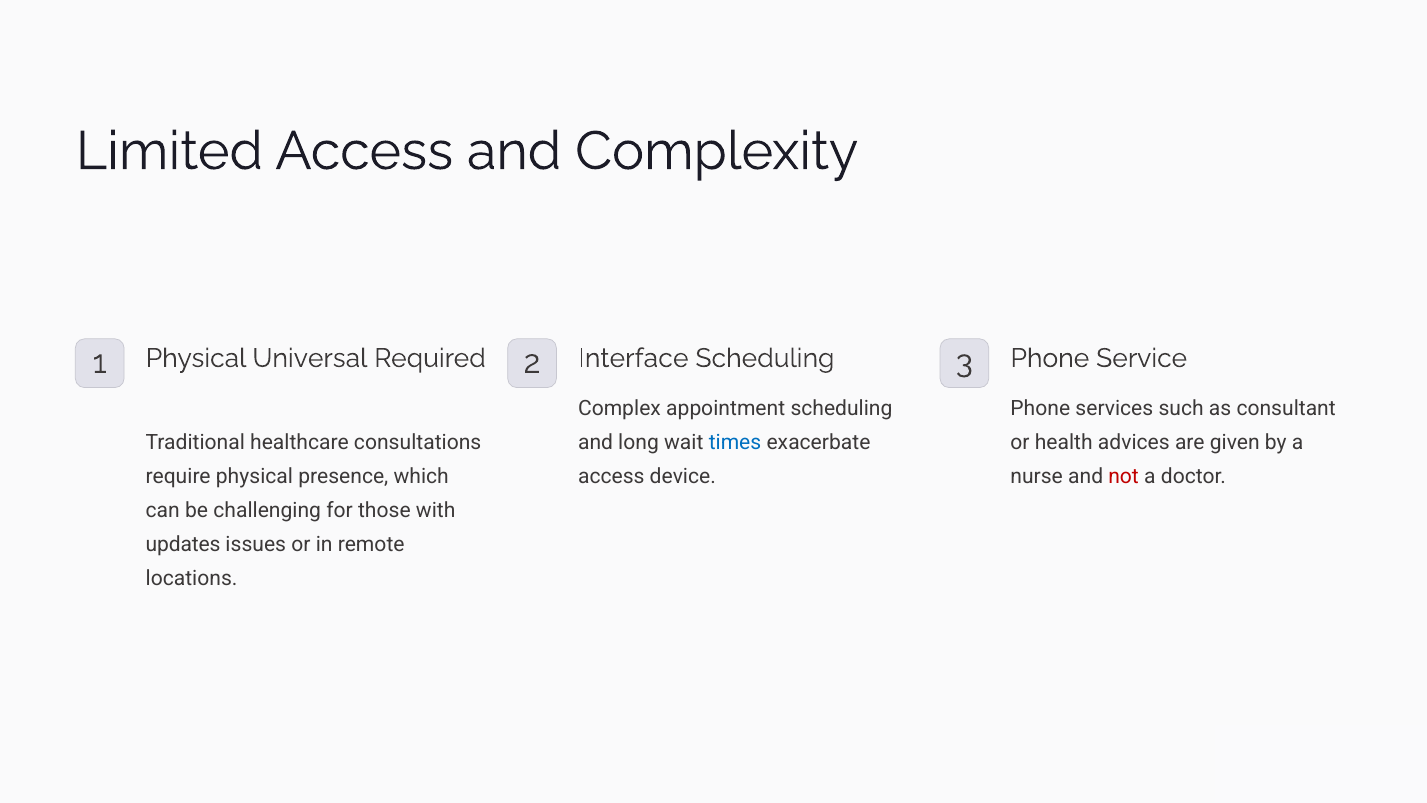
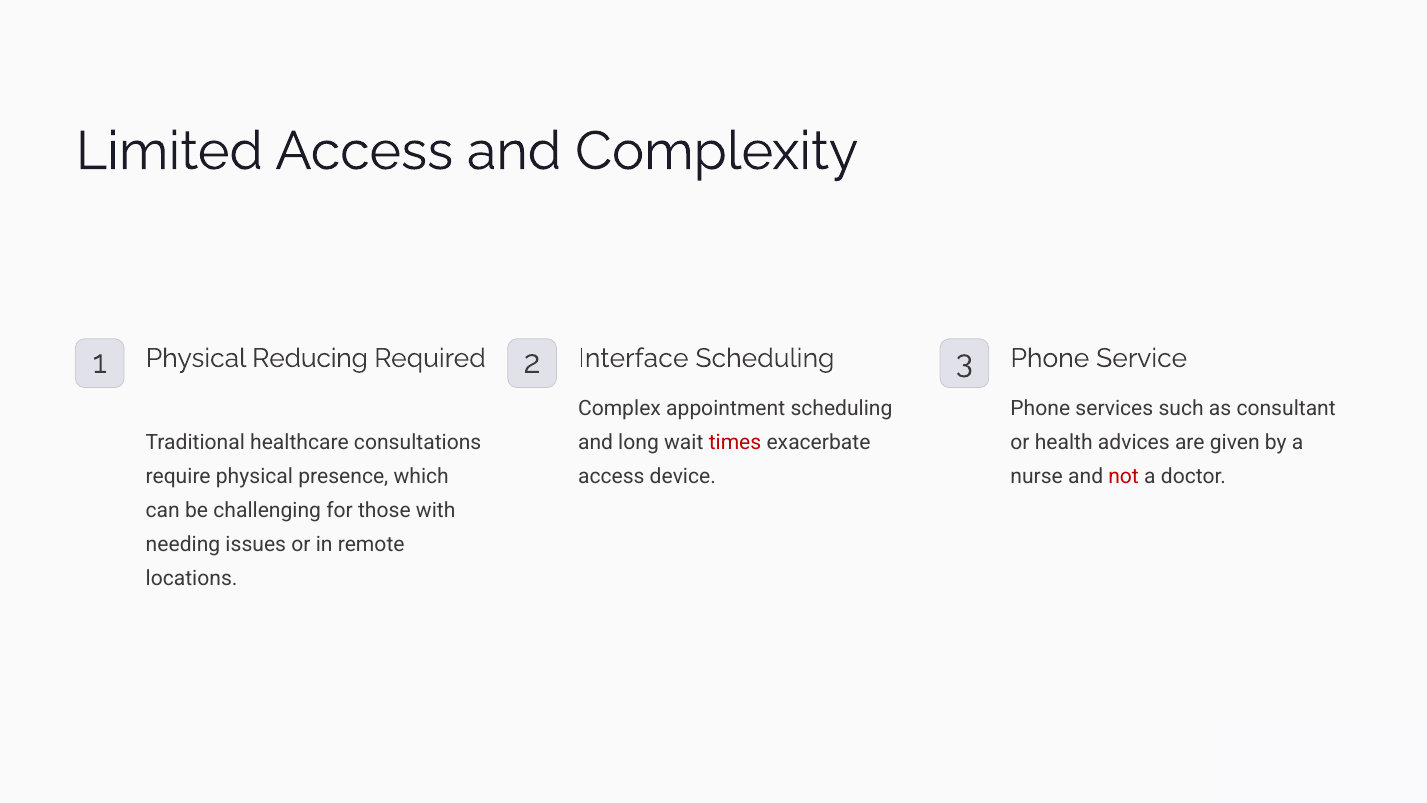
Universal: Universal -> Reducing (310, 358)
times colour: blue -> red (735, 443)
updates: updates -> needing (183, 544)
